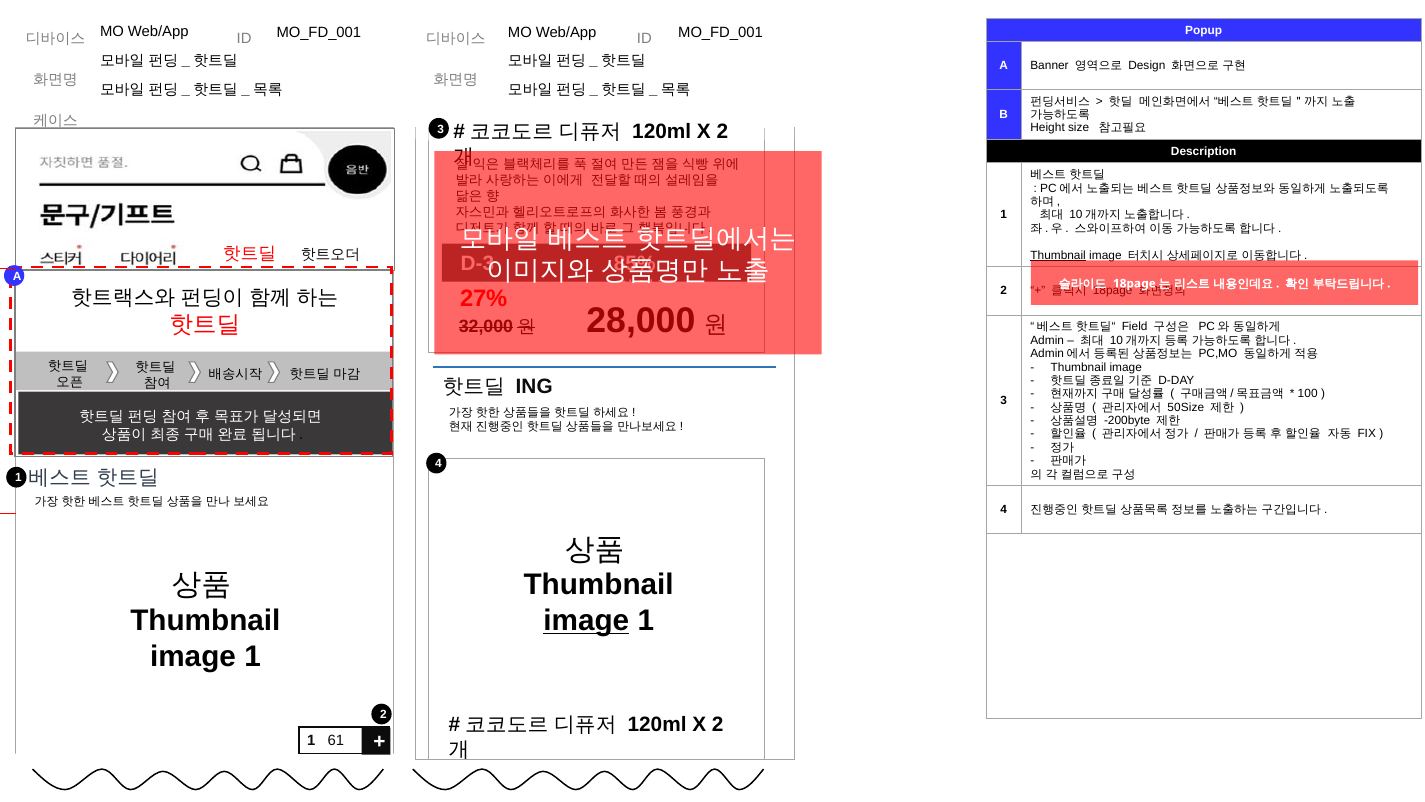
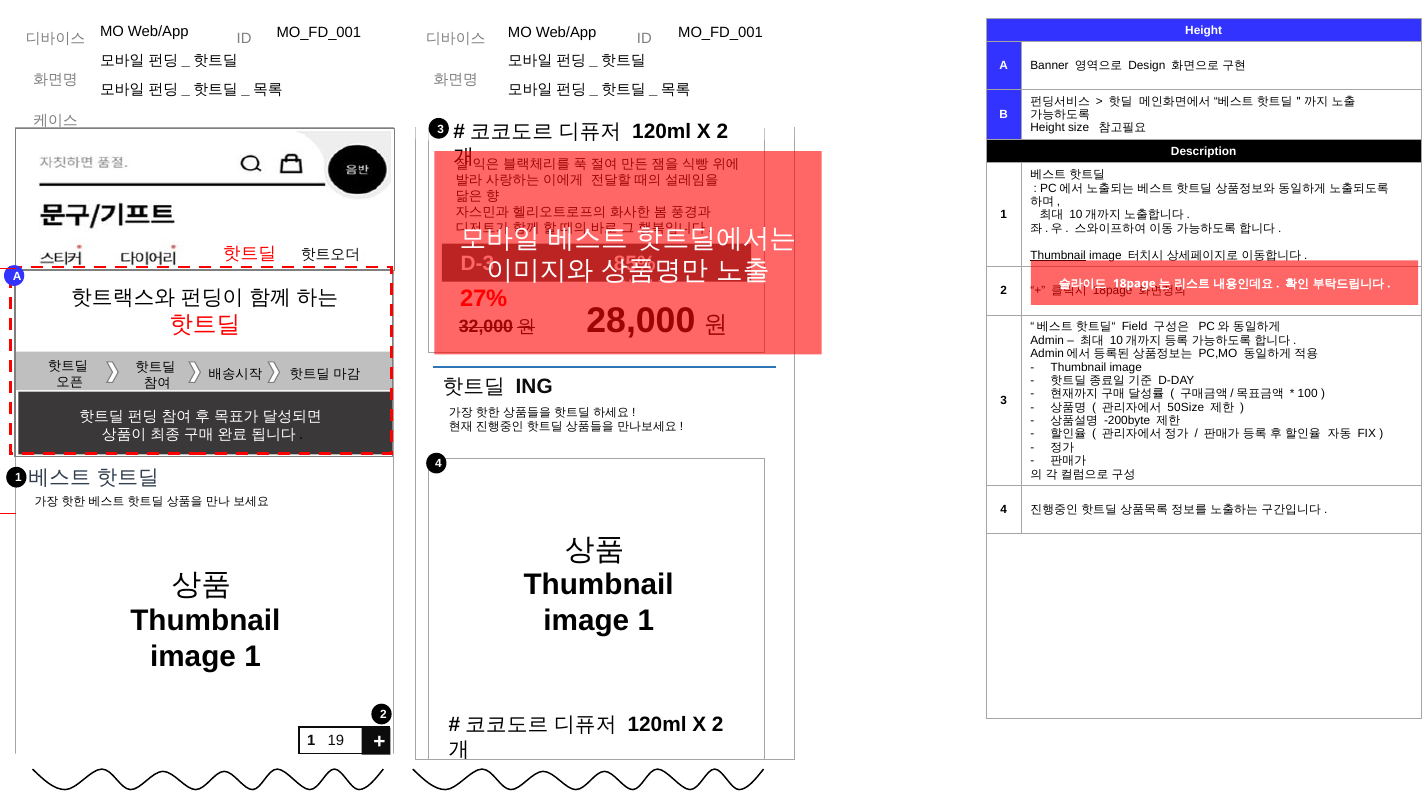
MO_FD_001 Popup: Popup -> Height (1204, 30)
image underline: present -> none (586, 620)
61: 61 -> 19 (336, 740)
